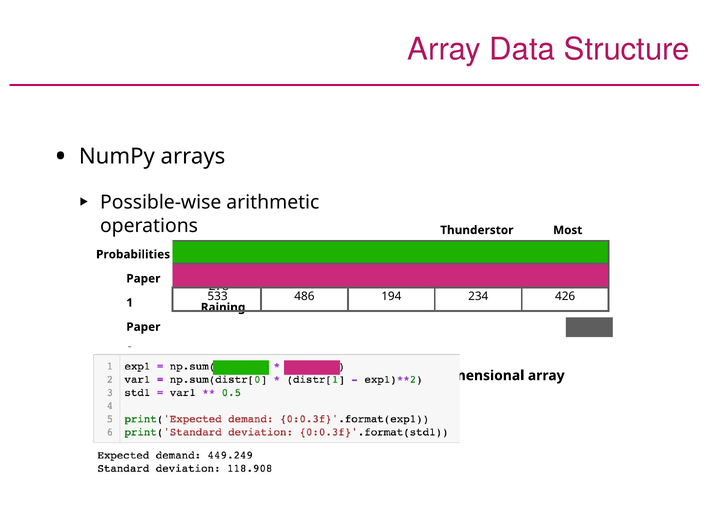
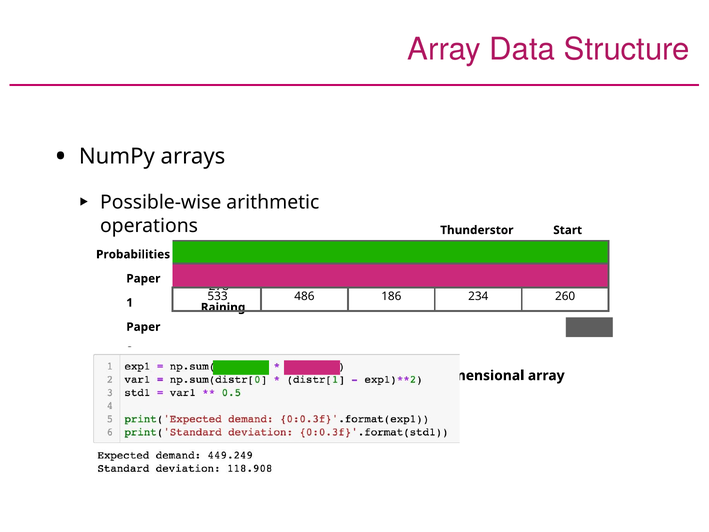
Most: Most -> Start (568, 230)
194: 194 -> 186 (391, 296)
426: 426 -> 260 (565, 296)
